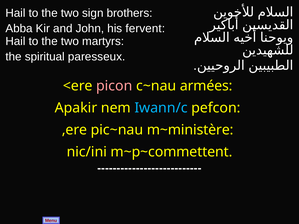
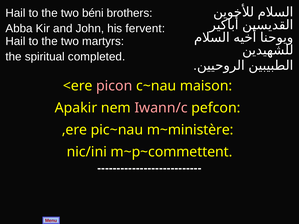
sign: sign -> béni (93, 13)
paresseux: paresseux -> completed (97, 57)
armées: armées -> maison (206, 86)
Iwann/c colour: light blue -> pink (161, 108)
